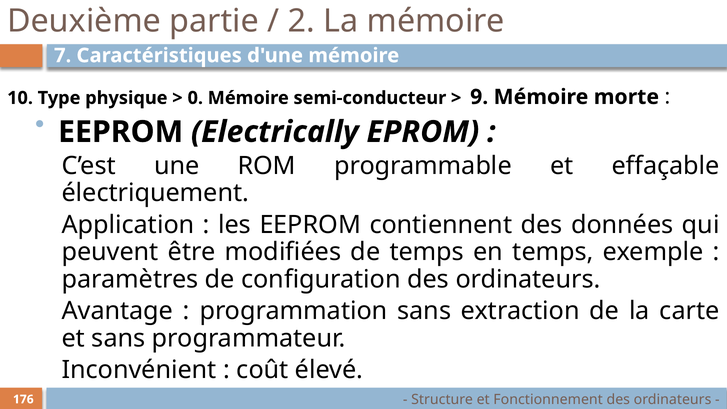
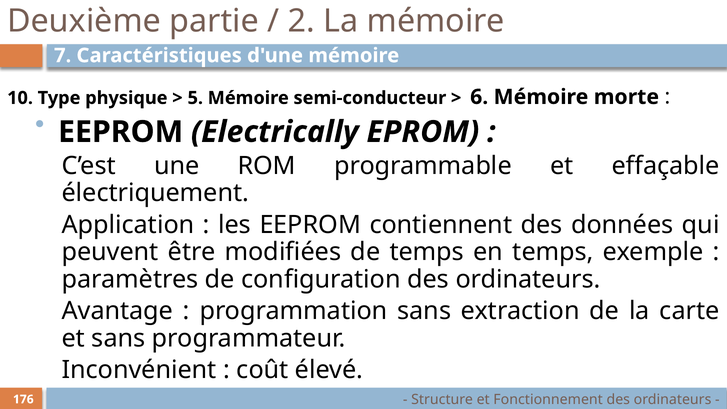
0: 0 -> 5 (195, 98)
9: 9 -> 6 (479, 97)
